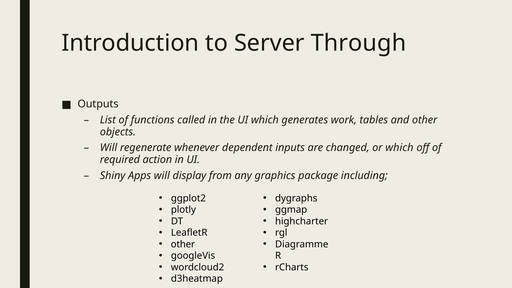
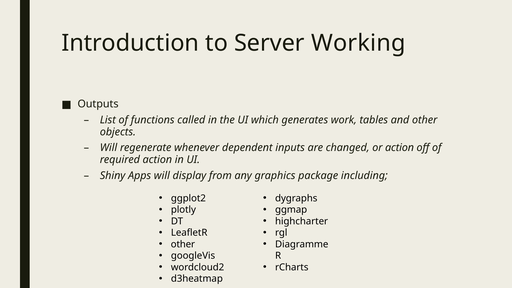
Through: Through -> Working (358, 43)
or which: which -> action (400, 148)
